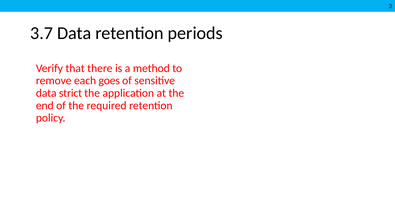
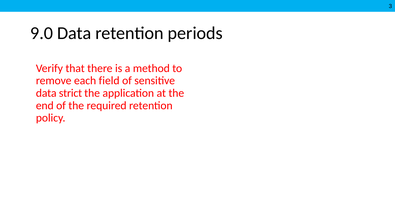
3.7: 3.7 -> 9.0 (42, 33)
goes: goes -> field (109, 81)
